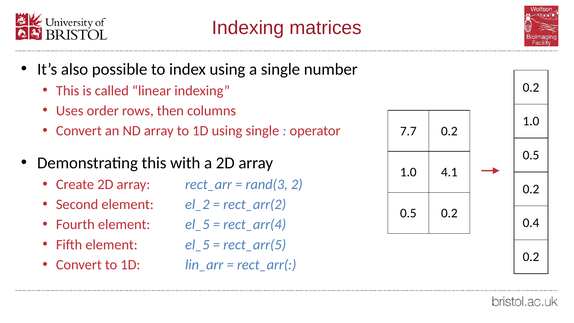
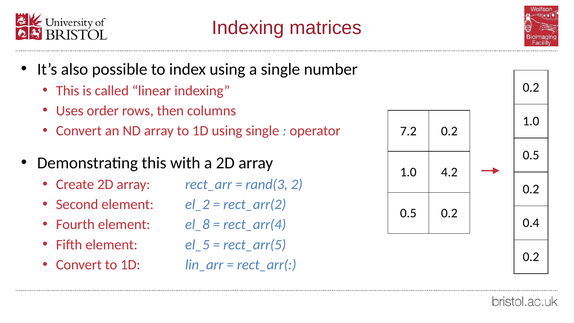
7.7: 7.7 -> 7.2 (408, 131)
4.1: 4.1 -> 4.2 (449, 172)
Fourth element el_5: el_5 -> el_8 (197, 224)
